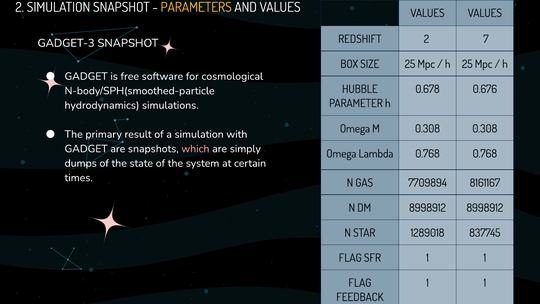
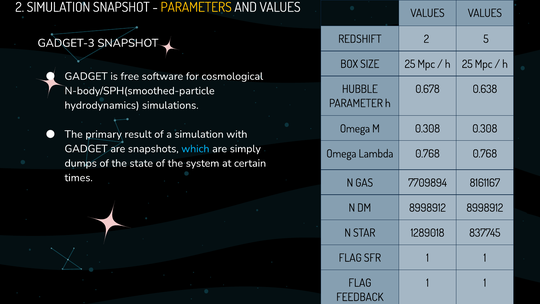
7: 7 -> 5 (486, 39)
0.676: 0.676 -> 0.638 (485, 89)
which colour: pink -> light blue (195, 149)
